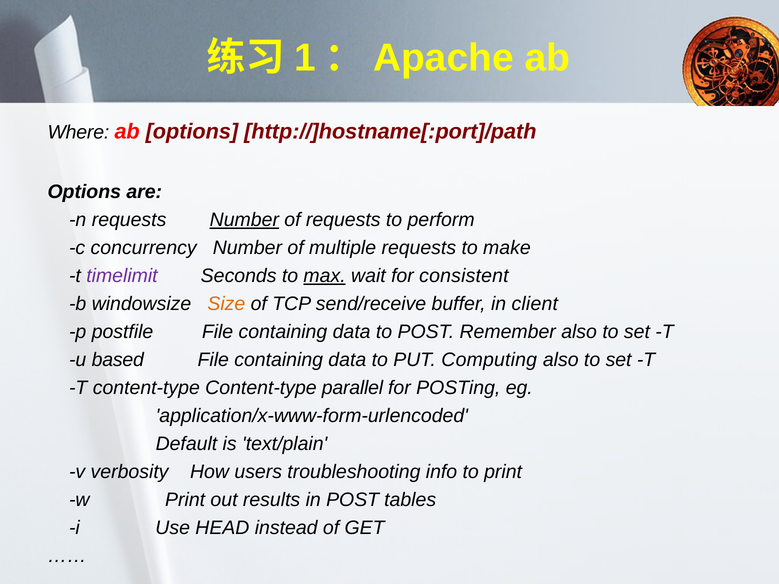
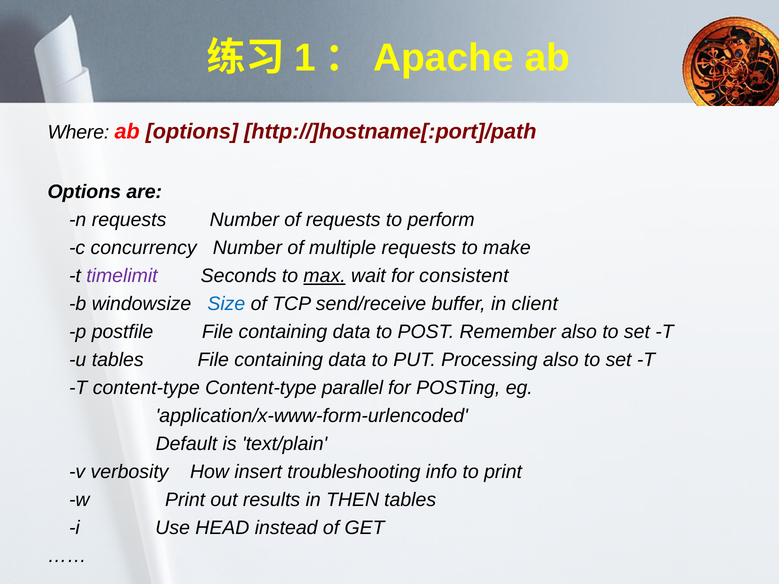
Number underline: present -> none (244, 220)
Size colour: orange -> blue (226, 304)
u based: based -> tables (118, 360)
Computing: Computing -> Processing (489, 360)
users: users -> insert (258, 472)
in POST: POST -> THEN (353, 500)
